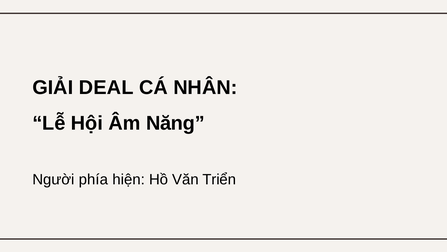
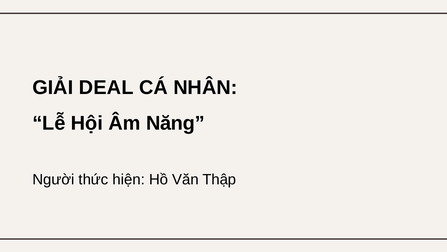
phía: phía -> thức (93, 179)
Triển: Triển -> Thập (219, 179)
